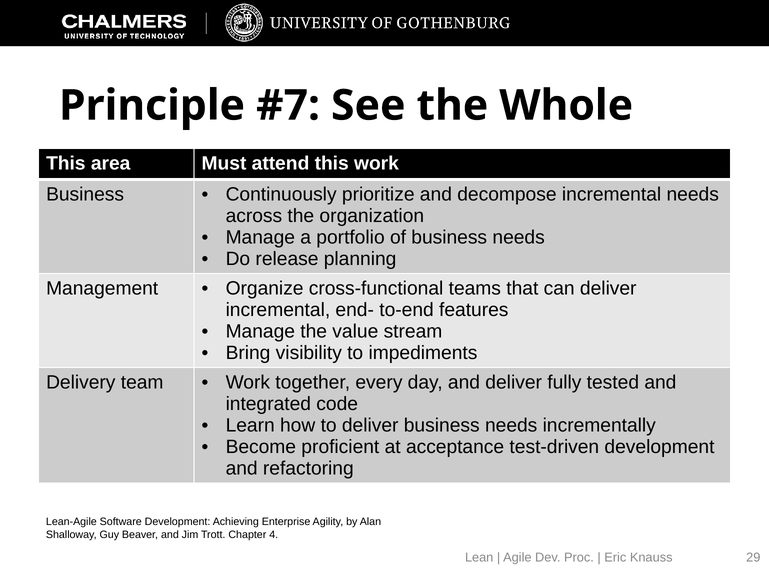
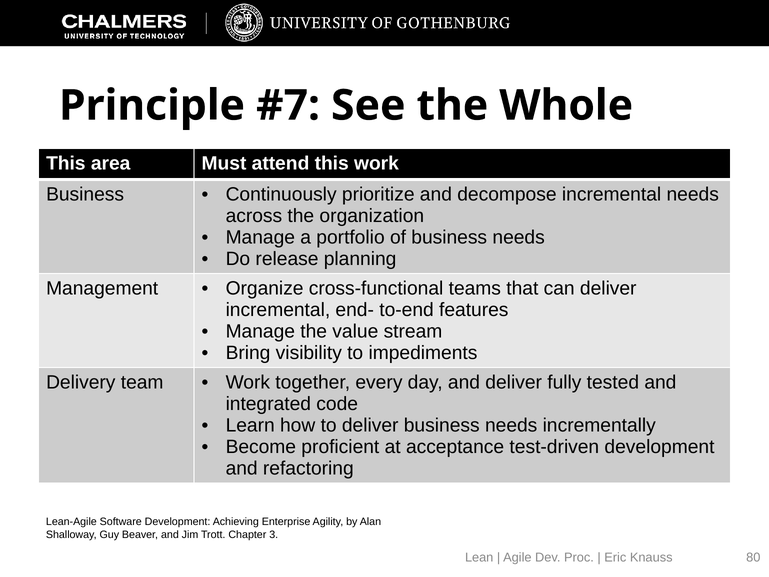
4: 4 -> 3 (274, 534)
29: 29 -> 80 (753, 557)
